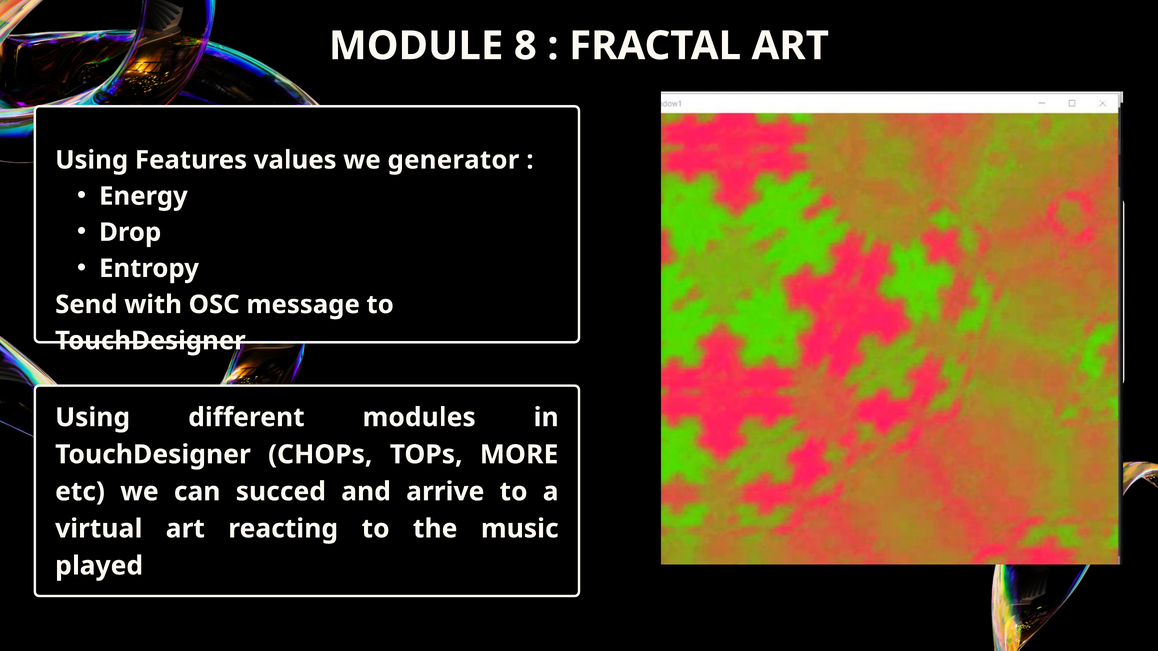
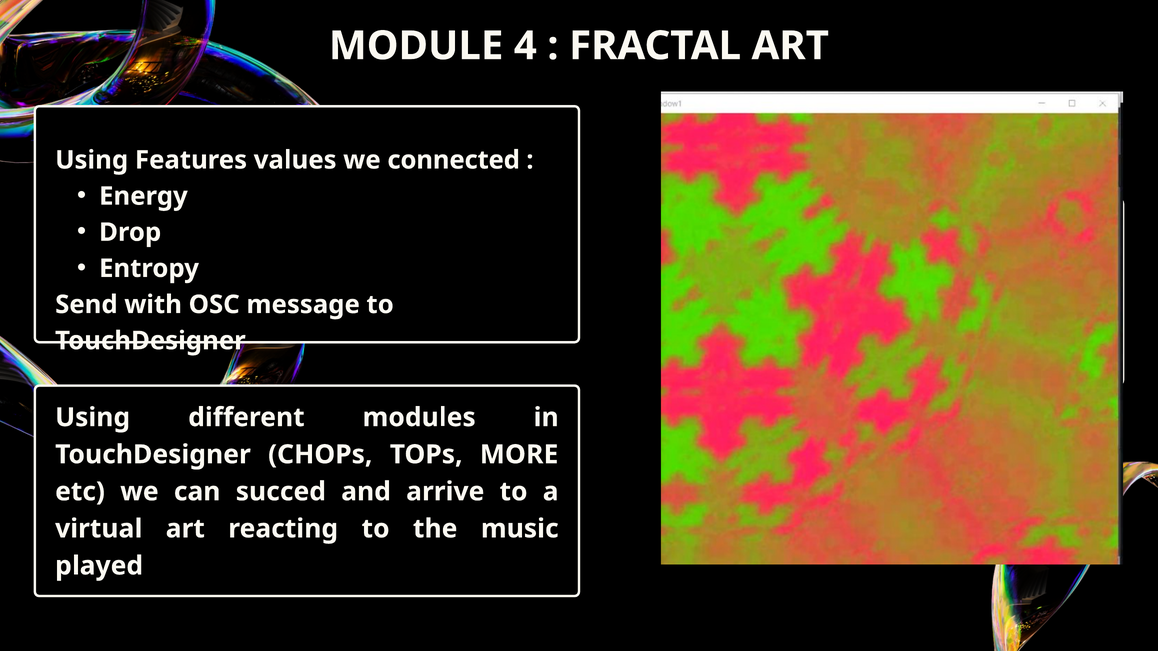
8: 8 -> 4 (525, 46)
generator: generator -> connected (454, 160)
